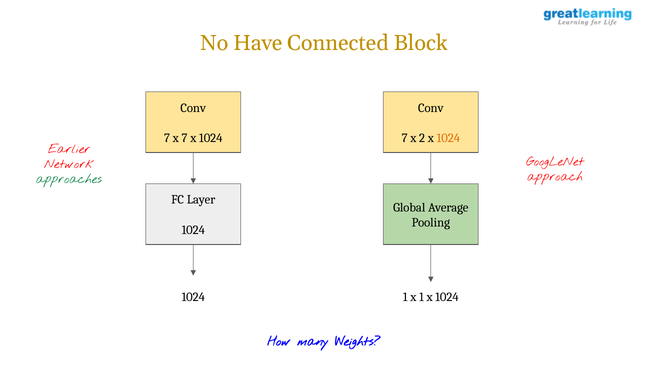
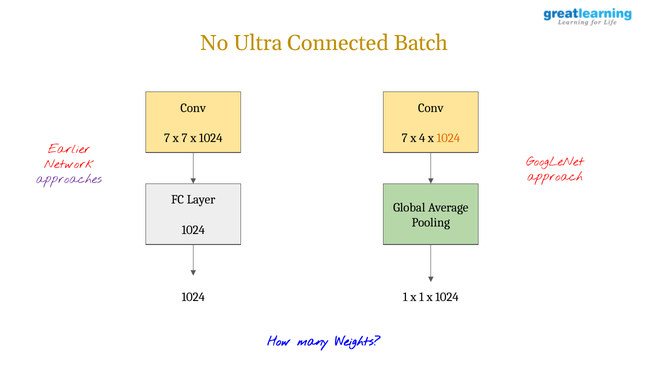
Have: Have -> Ultra (258, 43)
Block: Block -> Batch (421, 43)
2: 2 -> 4 (422, 138)
approaches colour: green -> purple (69, 179)
